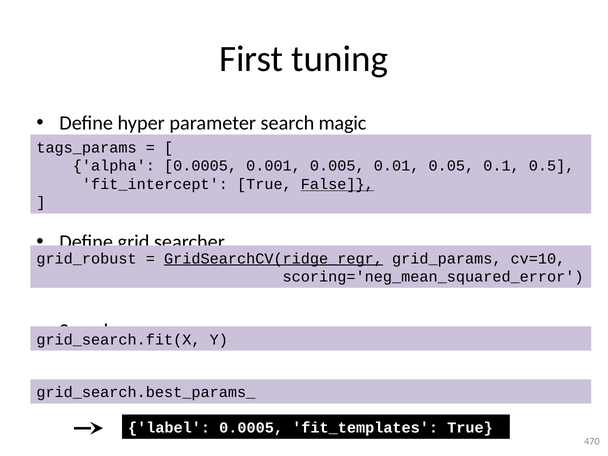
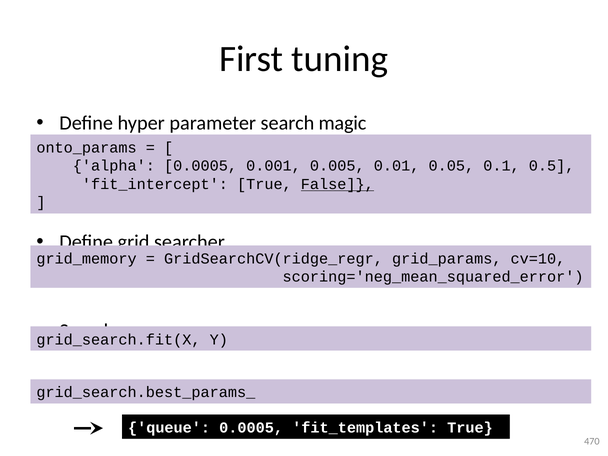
tags_params: tags_params -> onto_params (87, 148)
grid_robust: grid_robust -> grid_memory (87, 259)
GridSearchCV(ridge_regr underline: present -> none (274, 259)
label: label -> queue (169, 428)
